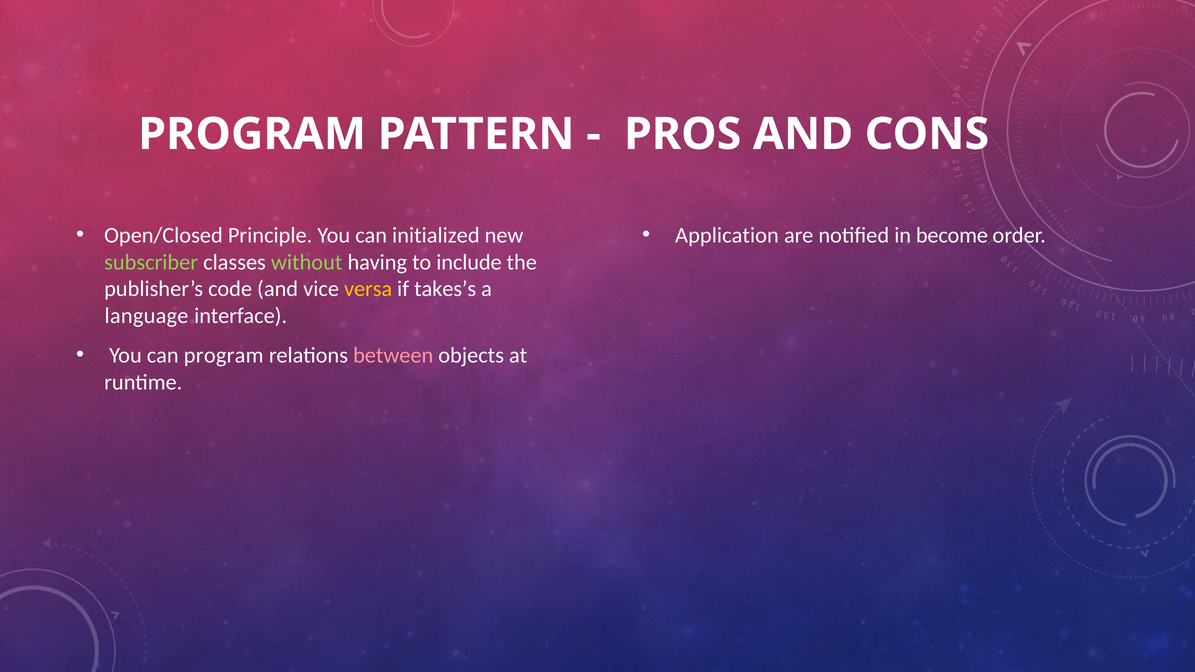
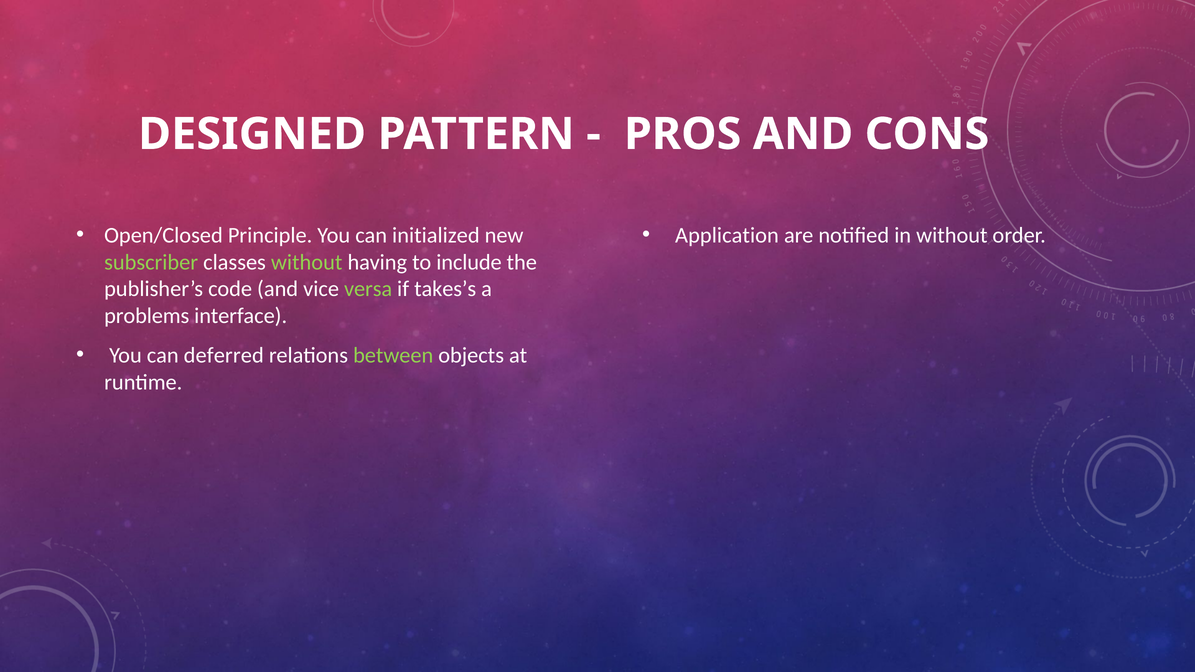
PROGRAM: PROGRAM -> DESIGNED (252, 134)
in become: become -> without (952, 235)
versa colour: yellow -> light green (368, 289)
language: language -> problems (147, 316)
can program: program -> deferred (224, 355)
between colour: pink -> light green (393, 355)
